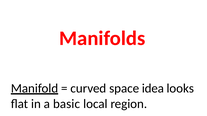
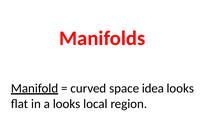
a basic: basic -> looks (67, 104)
